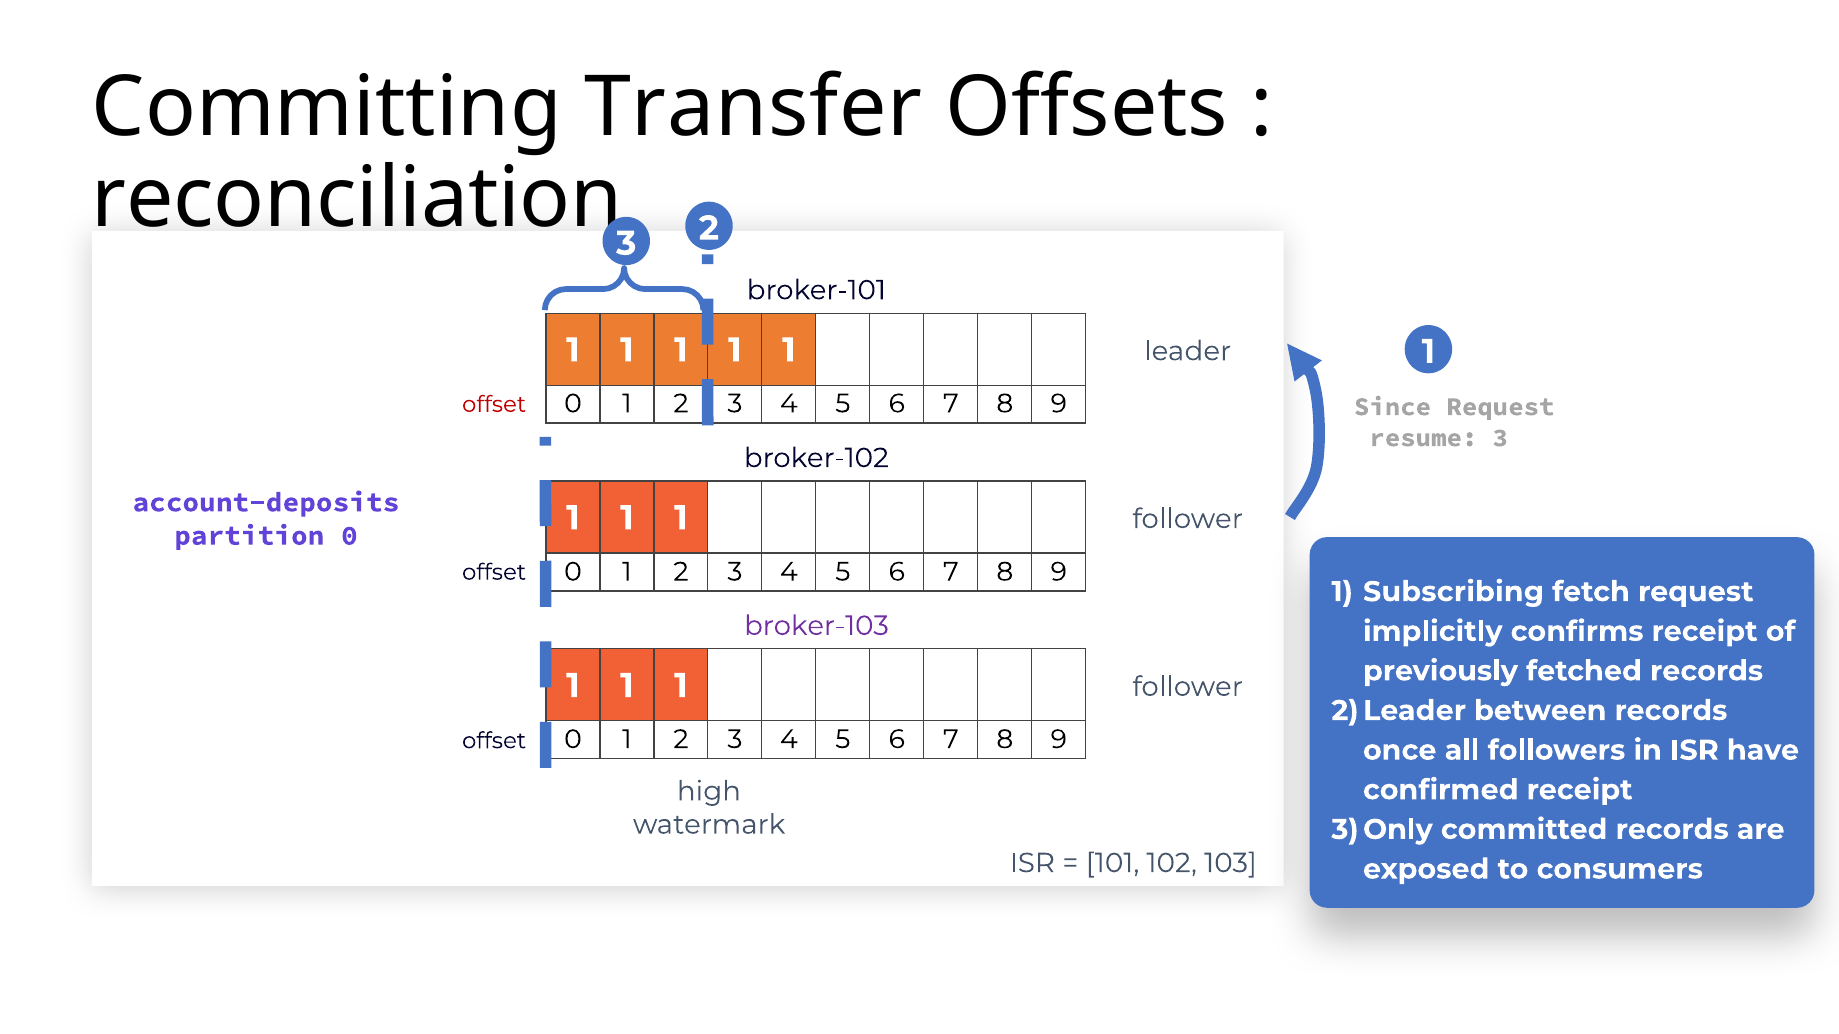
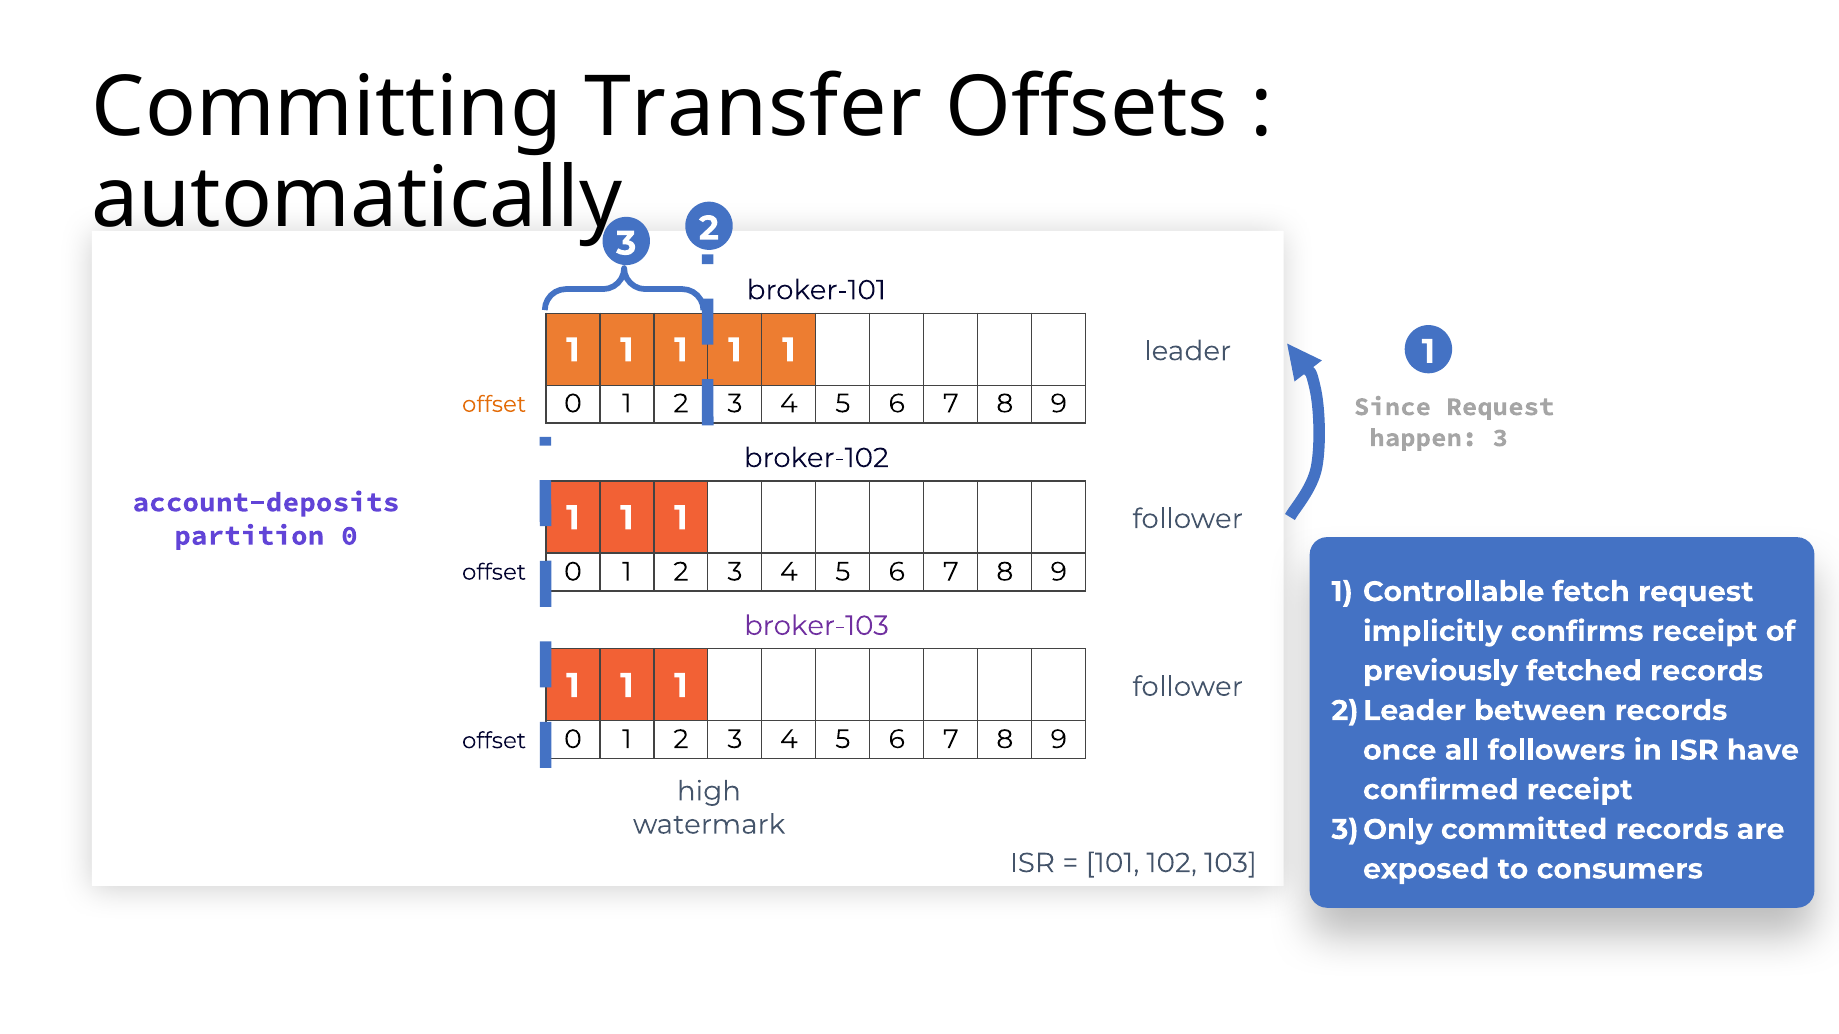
reconciliation: reconciliation -> automatically (357, 198)
offset colour: red -> orange (494, 405)
resume: resume -> happen (1423, 438)
Subscribing: Subscribing -> Controllable (1454, 592)
